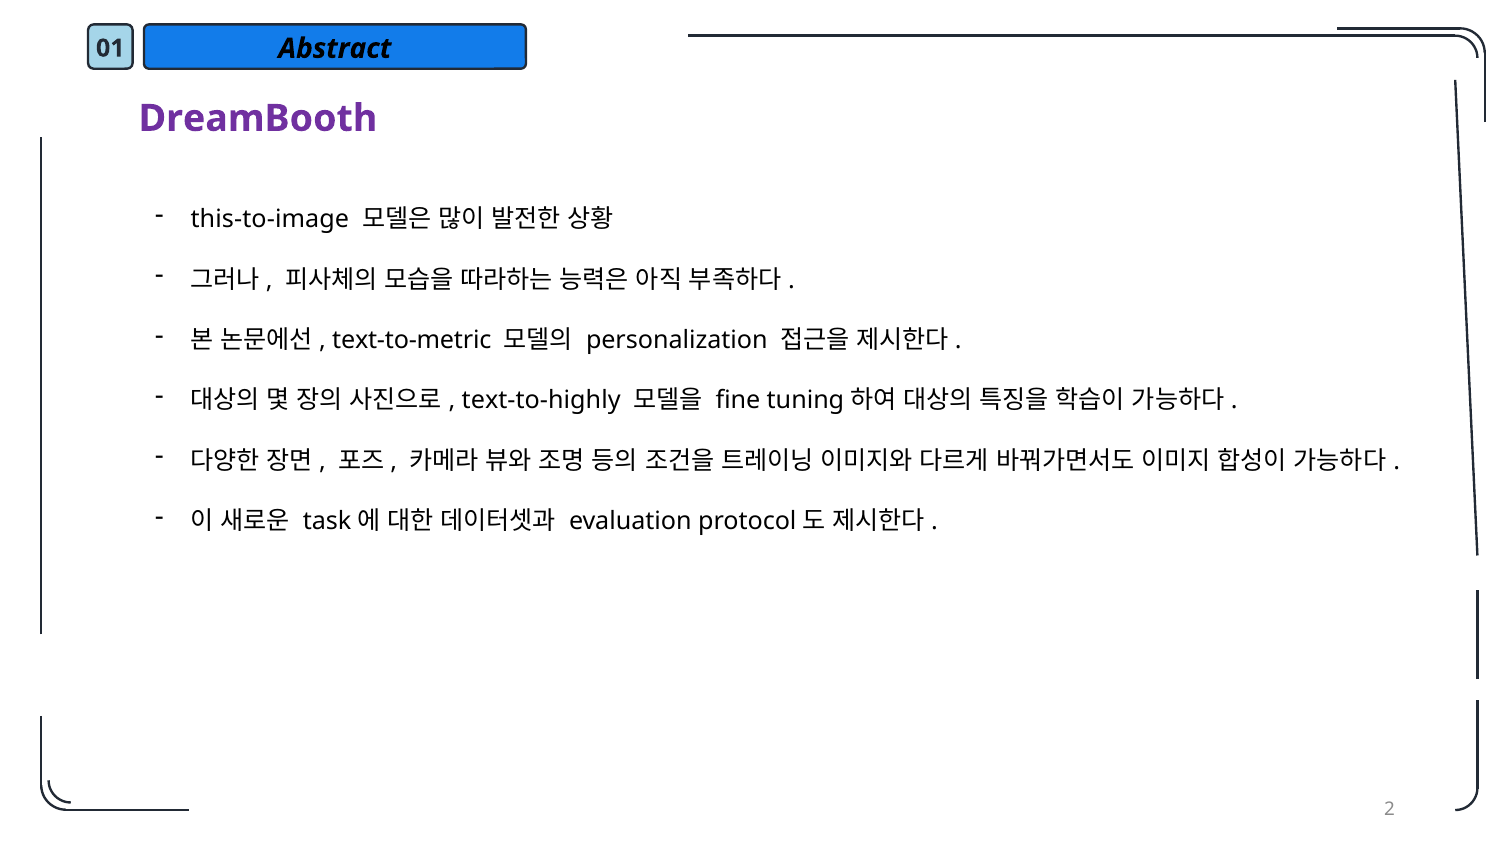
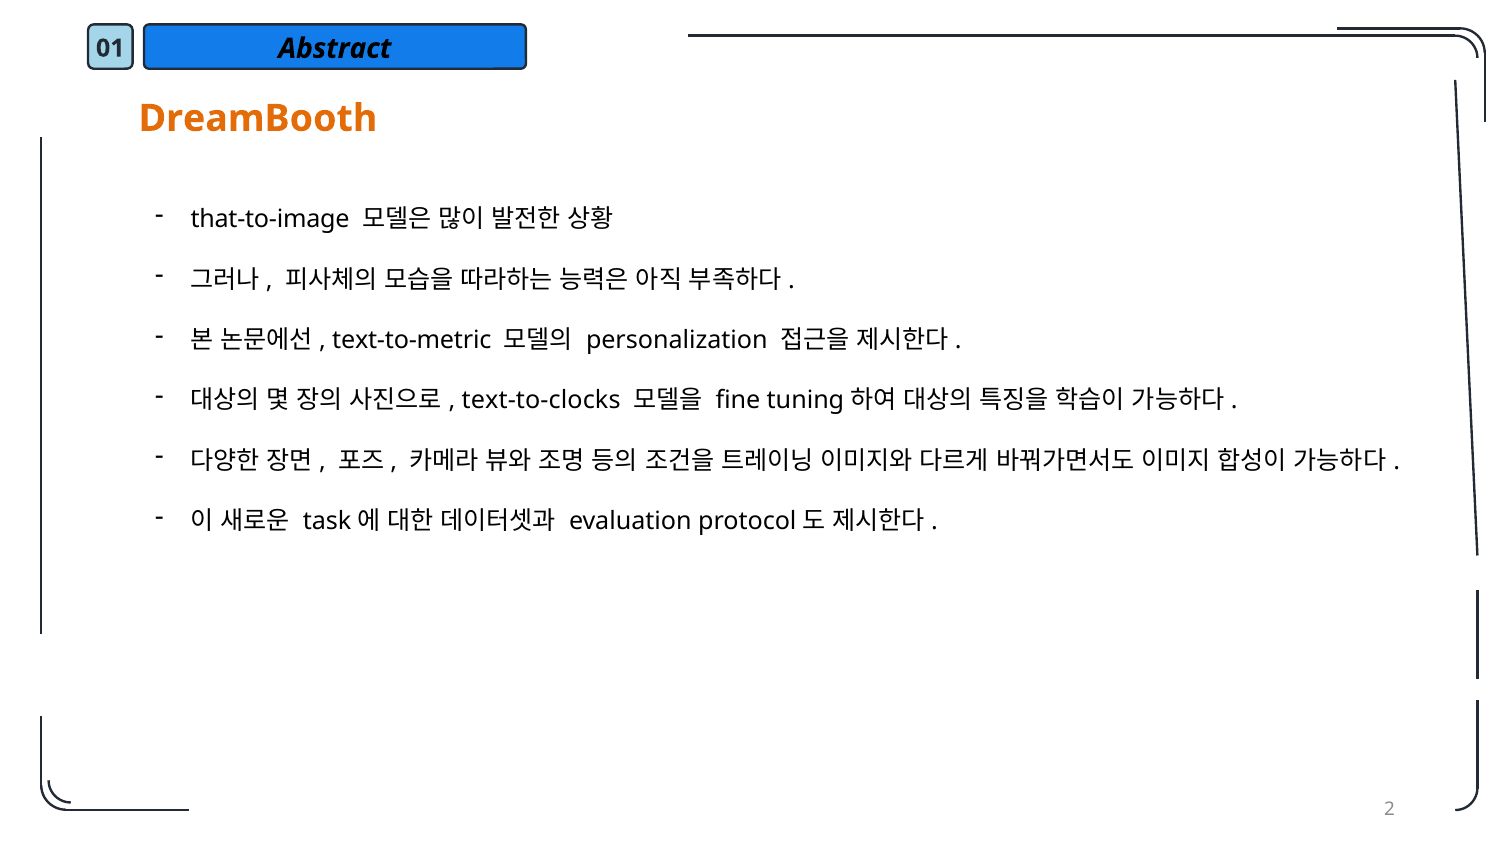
DreamBooth colour: purple -> orange (258, 118)
this-to-image: this-to-image -> that-to-image (270, 220)
text-to-highly: text-to-highly -> text-to-clocks (541, 401)
